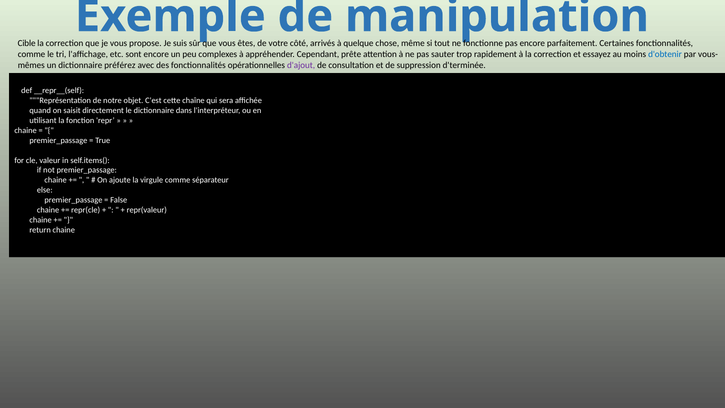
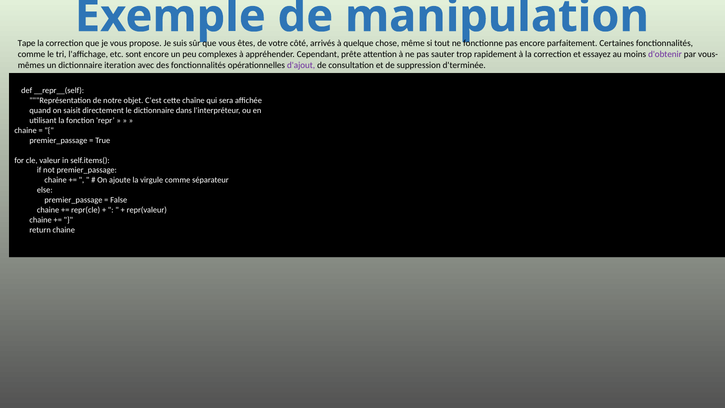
Cible: Cible -> Tape (27, 43)
d'obtenir colour: blue -> purple (665, 54)
préférez: préférez -> iteration (120, 65)
